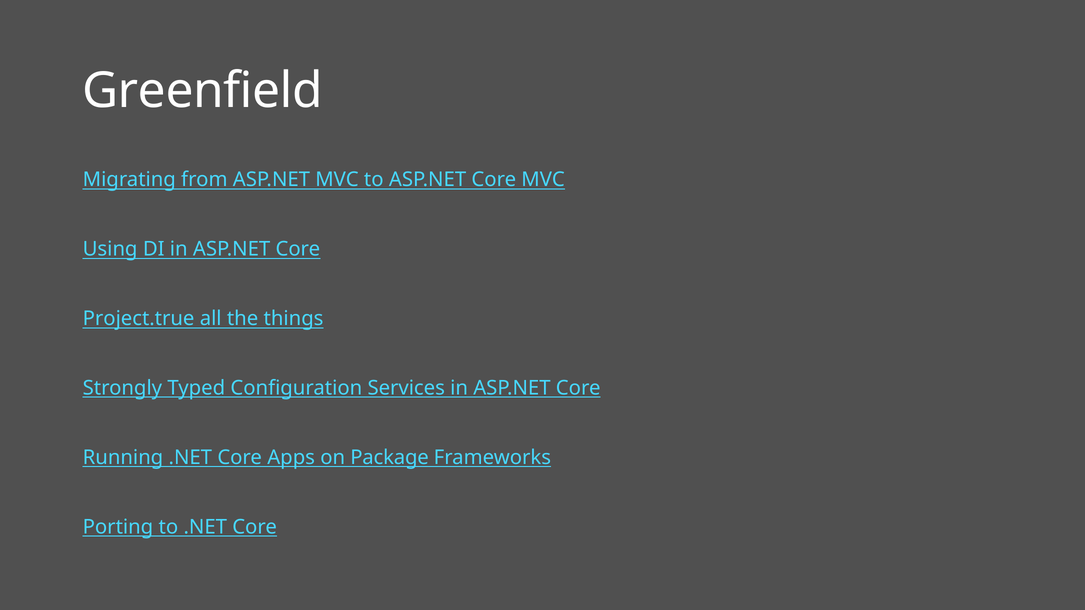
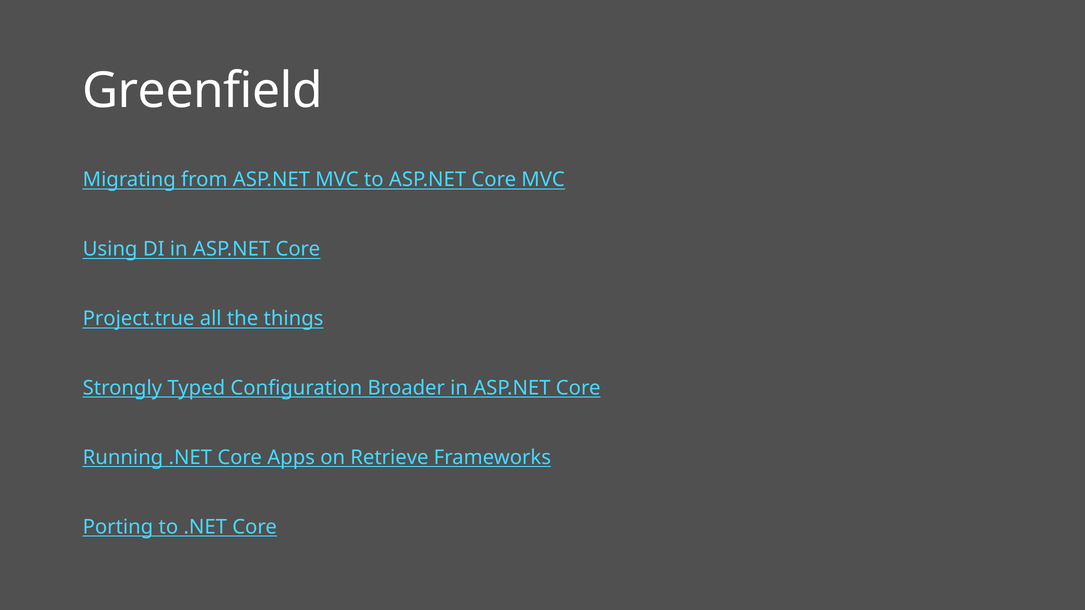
Services: Services -> Broader (406, 388)
Package: Package -> Retrieve (389, 458)
